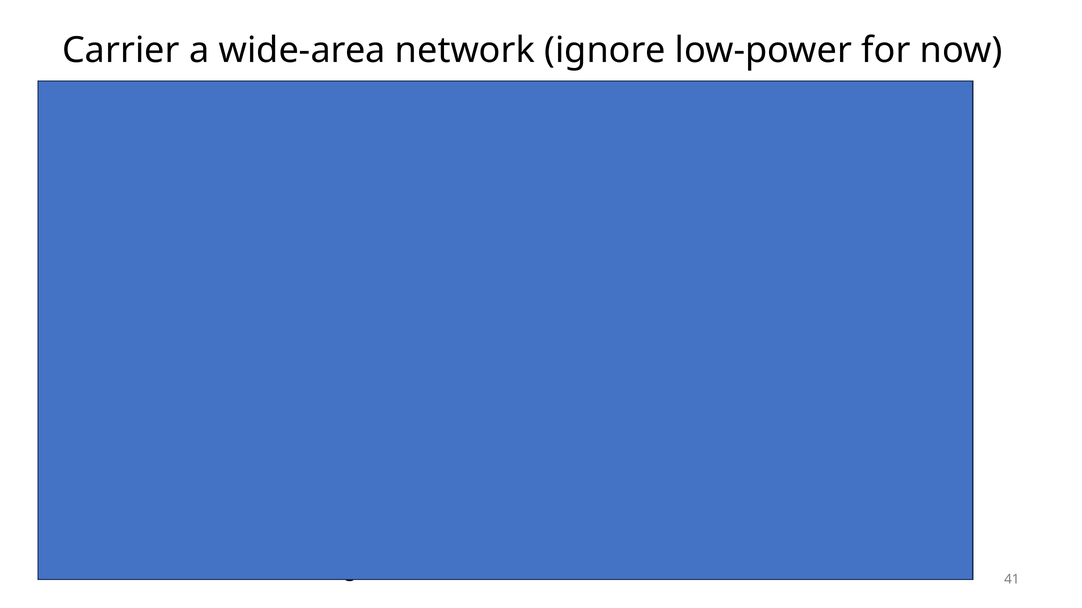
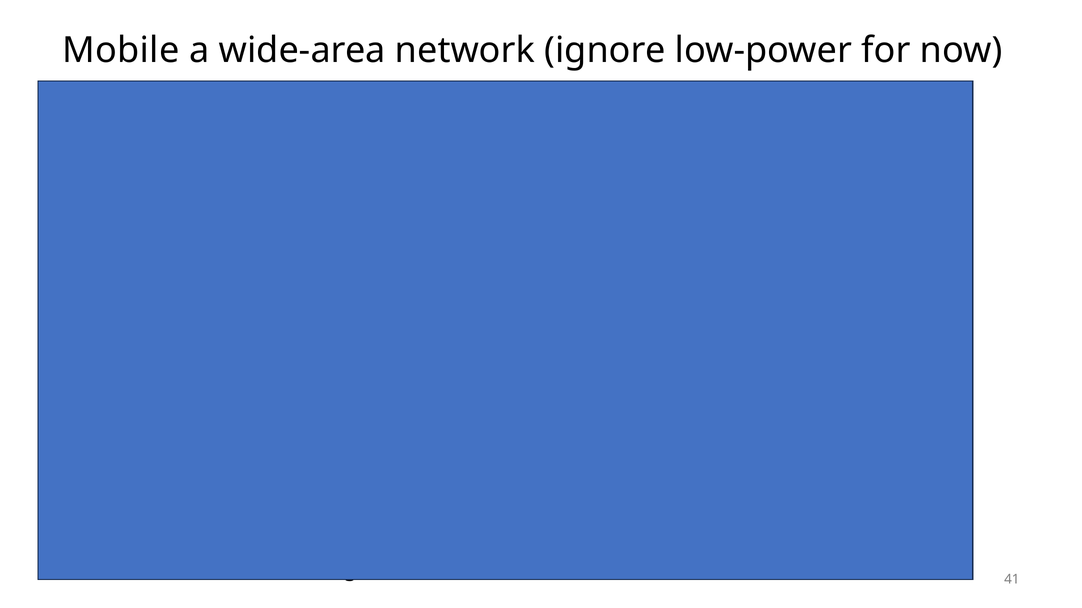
Carrier: Carrier -> Mobile (121, 50)
